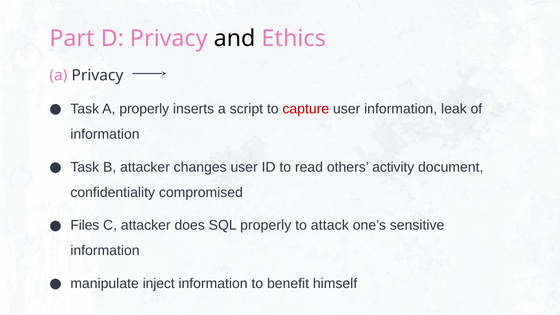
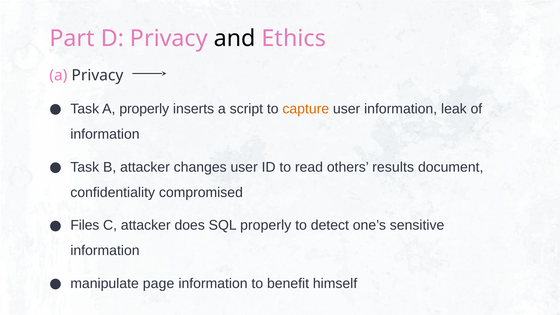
capture colour: red -> orange (306, 109)
activity: activity -> results (393, 167)
attack: attack -> detect (330, 225)
inject: inject -> page (159, 284)
